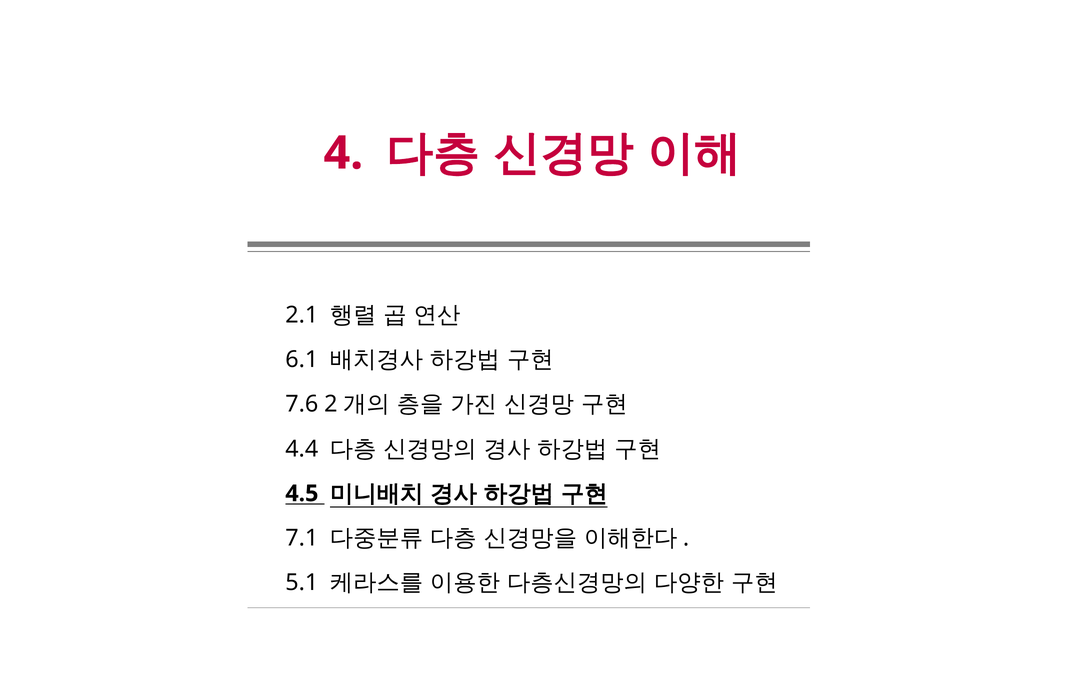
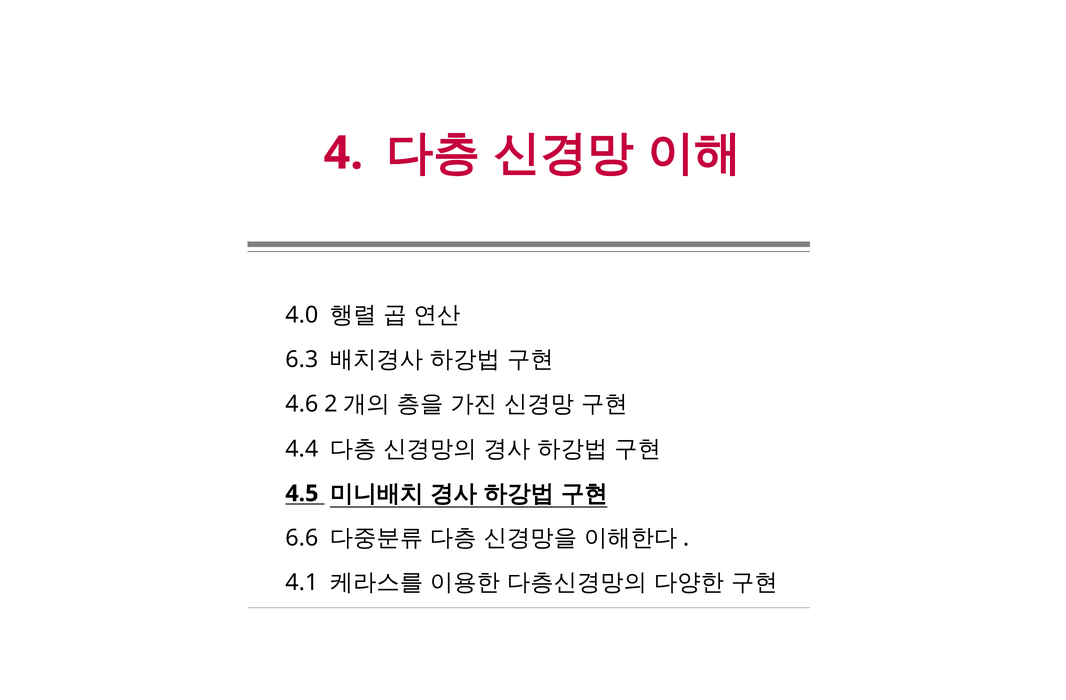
2.1: 2.1 -> 4.0 (302, 315)
6.1: 6.1 -> 6.3 (302, 360)
7.6: 7.6 -> 4.6 (302, 404)
7.1: 7.1 -> 6.6 (302, 538)
5.1: 5.1 -> 4.1 (302, 583)
